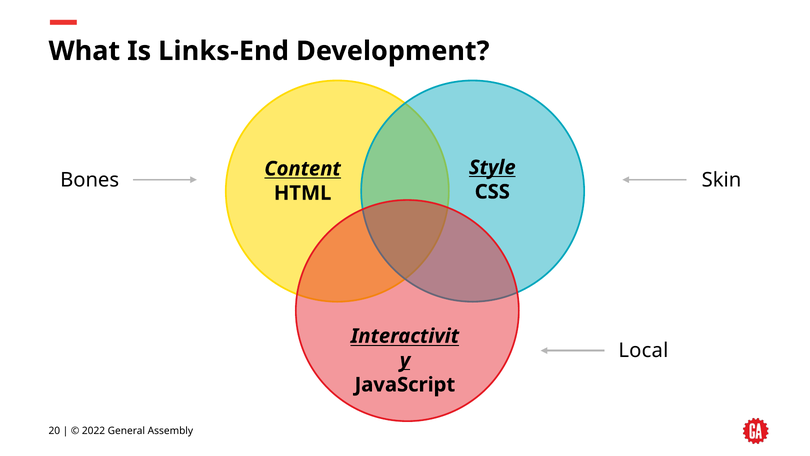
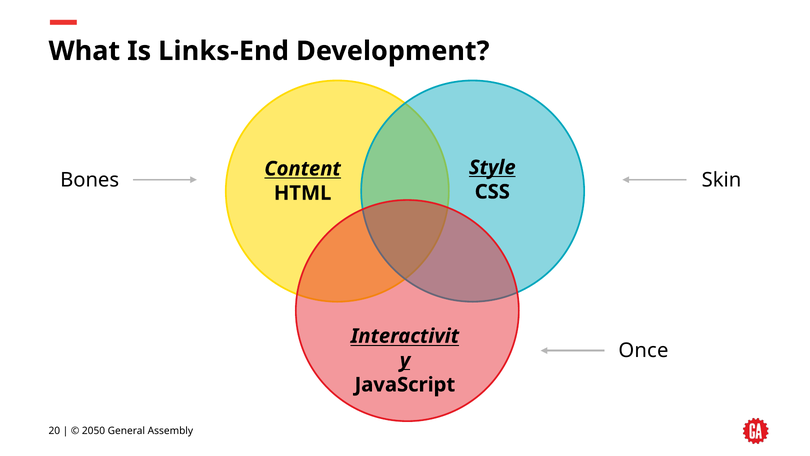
Local: Local -> Once (643, 350)
2022: 2022 -> 2050 (94, 430)
